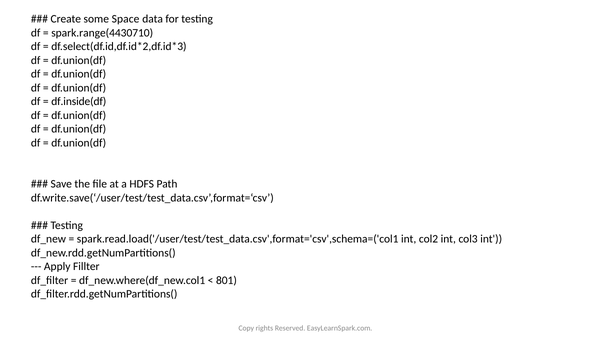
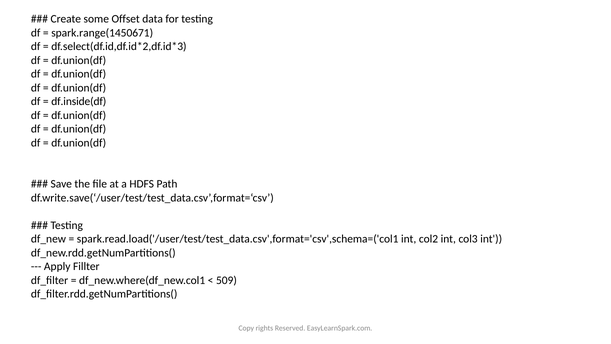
Space: Space -> Offset (126, 19)
spark.range(4430710: spark.range(4430710 -> spark.range(1450671 (102, 33)
801: 801 -> 509 (226, 280)
